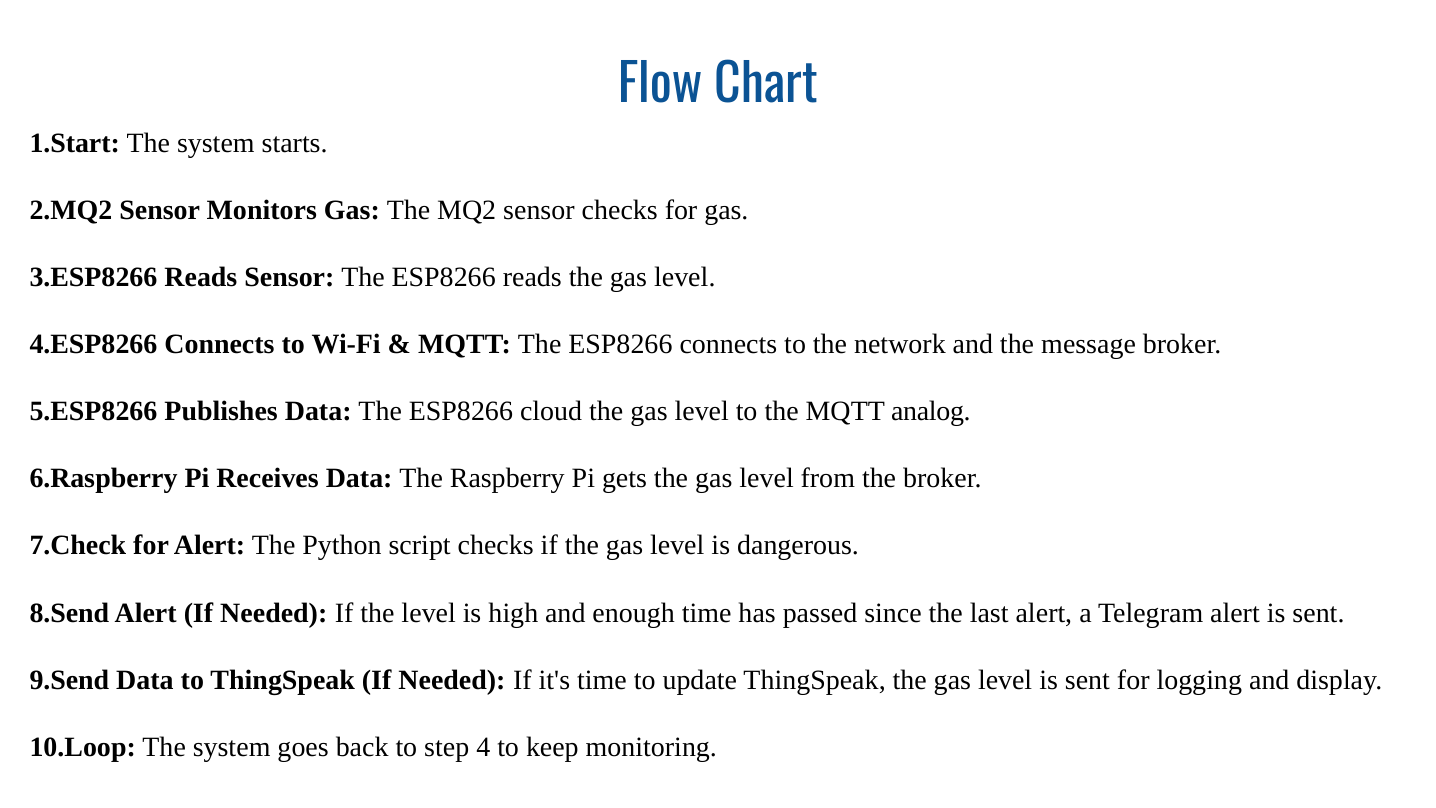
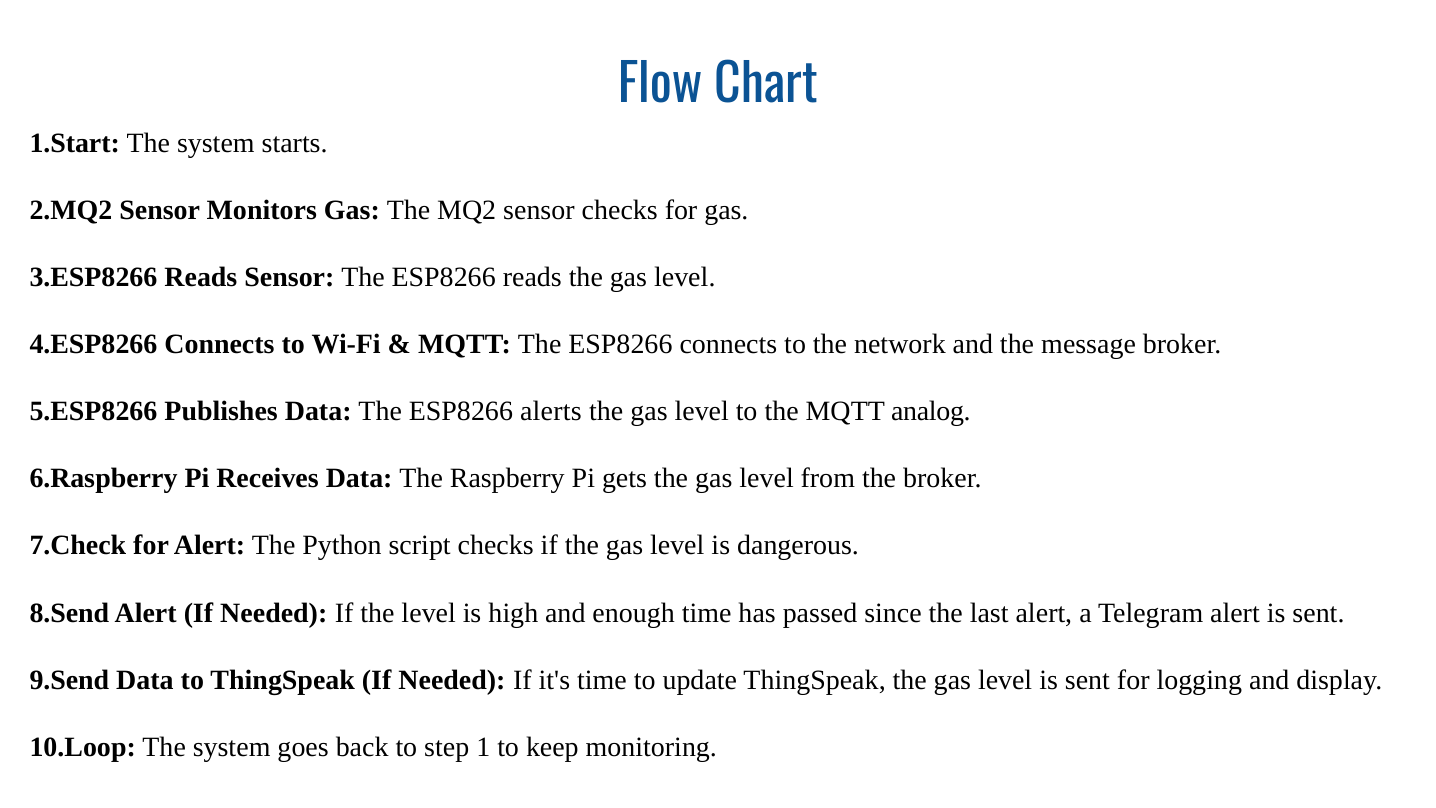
cloud: cloud -> alerts (551, 412)
4: 4 -> 1 (483, 747)
